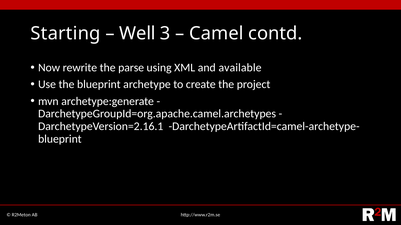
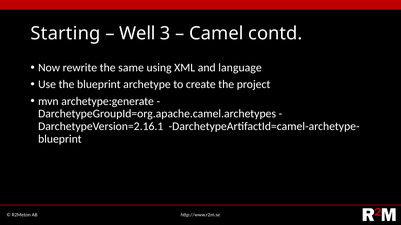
parse: parse -> same (131, 68)
available: available -> language (240, 68)
